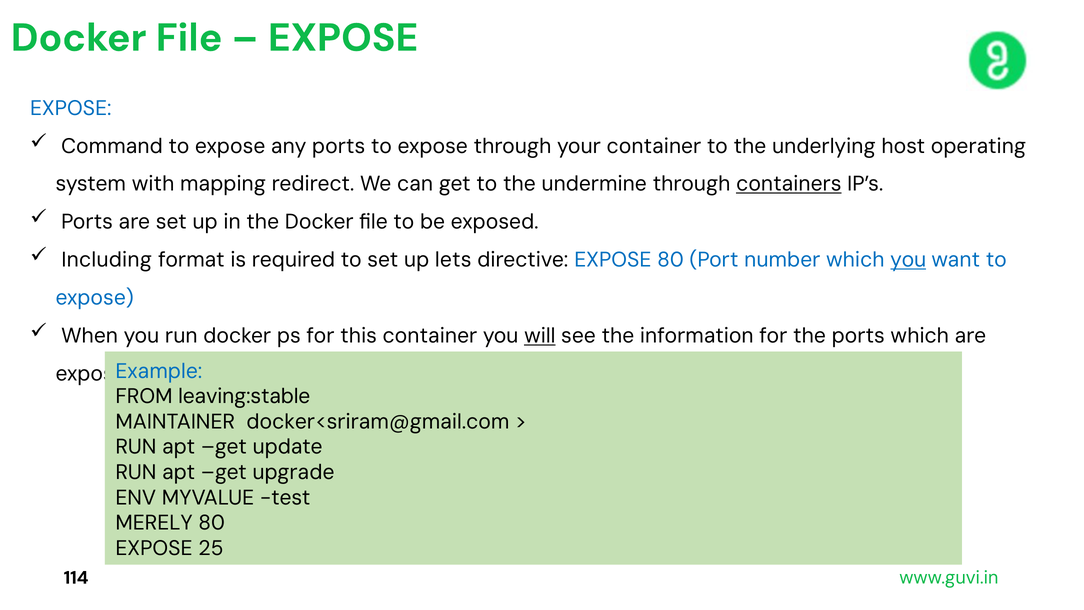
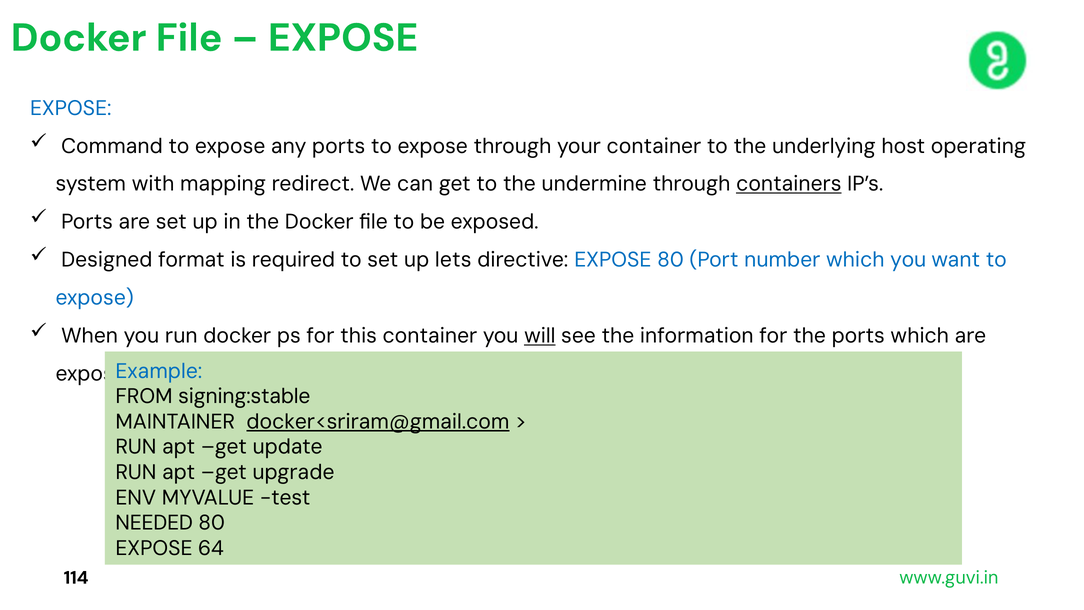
Including: Including -> Designed (107, 260)
you underline: present -> none (908, 260)
leaving:stable: leaving:stable -> signing:stable (244, 396)
docker<sriram@gmail.com underline: none -> present (378, 422)
MERELY: MERELY -> NEEDED (154, 523)
25: 25 -> 64 (211, 548)
